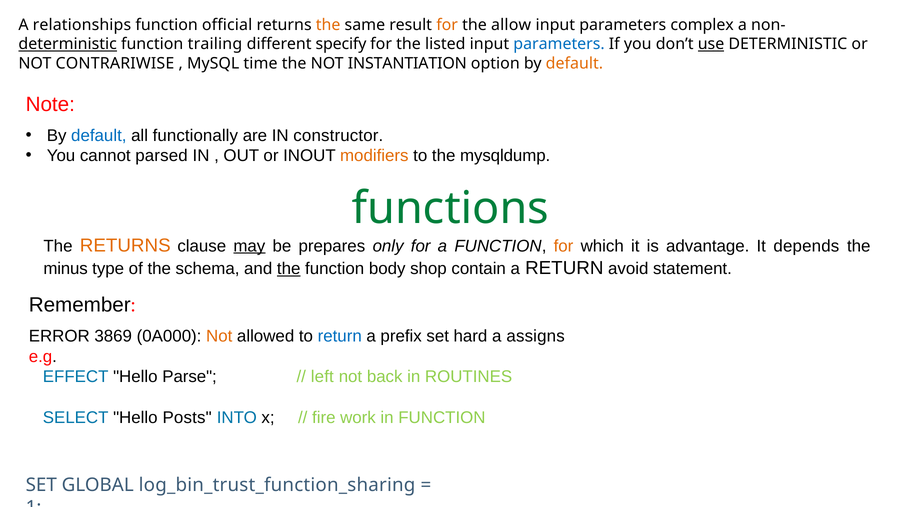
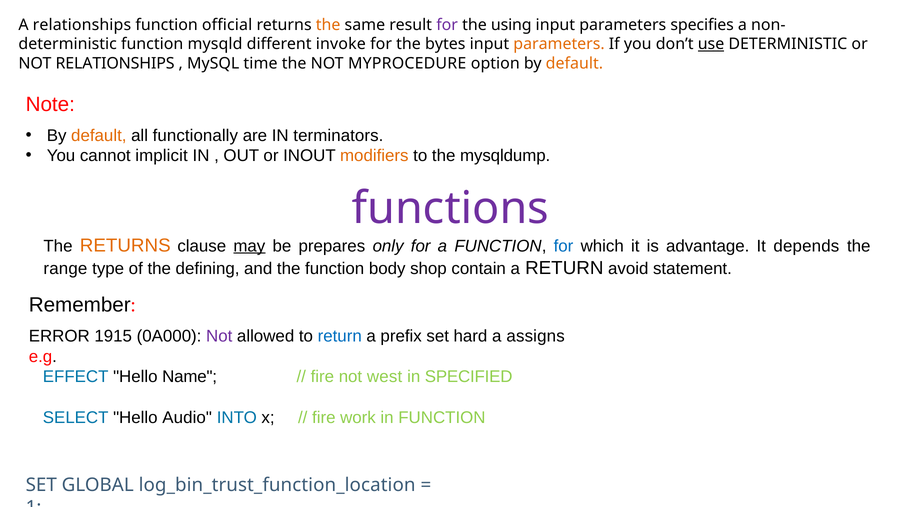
for colour: orange -> purple (447, 25)
allow: allow -> using (511, 25)
complex: complex -> specifies (702, 25)
deterministic underline: present -> none (68, 44)
trailing: trailing -> mysqld (215, 44)
specify: specify -> invoke (341, 44)
listed: listed -> bytes (445, 44)
parameters colour: blue -> orange (559, 44)
NOT CONTRARIWISE: CONTRARIWISE -> RELATIONSHIPS (115, 63)
INSTANTIATION: INSTANTIATION -> MYPROCEDURE (407, 63)
default colour: blue -> orange (99, 135)
constructor: constructor -> terminators (338, 135)
parsed: parsed -> implicit (162, 156)
functions colour: green -> purple (450, 208)
for colour: orange -> blue (564, 246)
minus: minus -> range (65, 268)
schema: schema -> defining (208, 268)
the underline: present -> none (289, 268)
3869: 3869 -> 1915 (113, 336)
Not colour: orange -> purple (219, 336)
Parse: Parse -> Name (190, 377)
left: left -> fire (322, 377)
back: back -> west (385, 377)
ROUTINES: ROUTINES -> SPECIFIED (469, 377)
Posts: Posts -> Audio (187, 417)
log_bin_trust_function_sharing: log_bin_trust_function_sharing -> log_bin_trust_function_location (277, 485)
